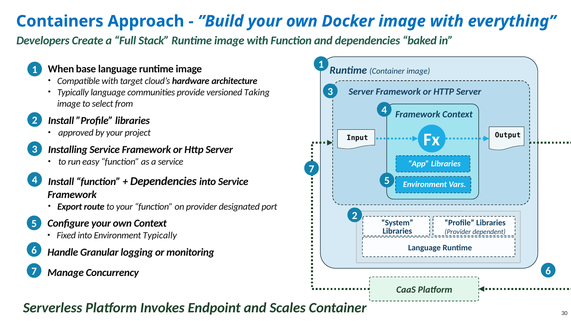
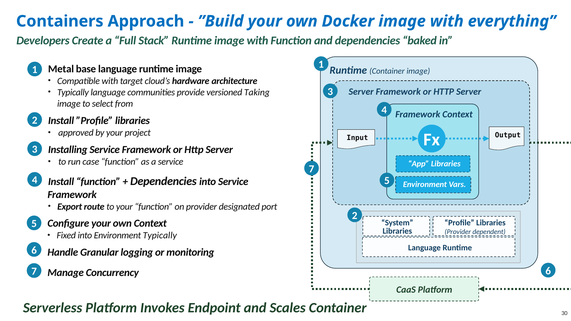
When: When -> Metal (61, 69)
easy: easy -> case (91, 162)
